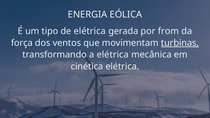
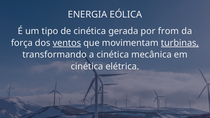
de elétrica: elétrica -> cinética (90, 31)
ventos underline: none -> present (67, 43)
a elétrica: elétrica -> cinética (113, 55)
